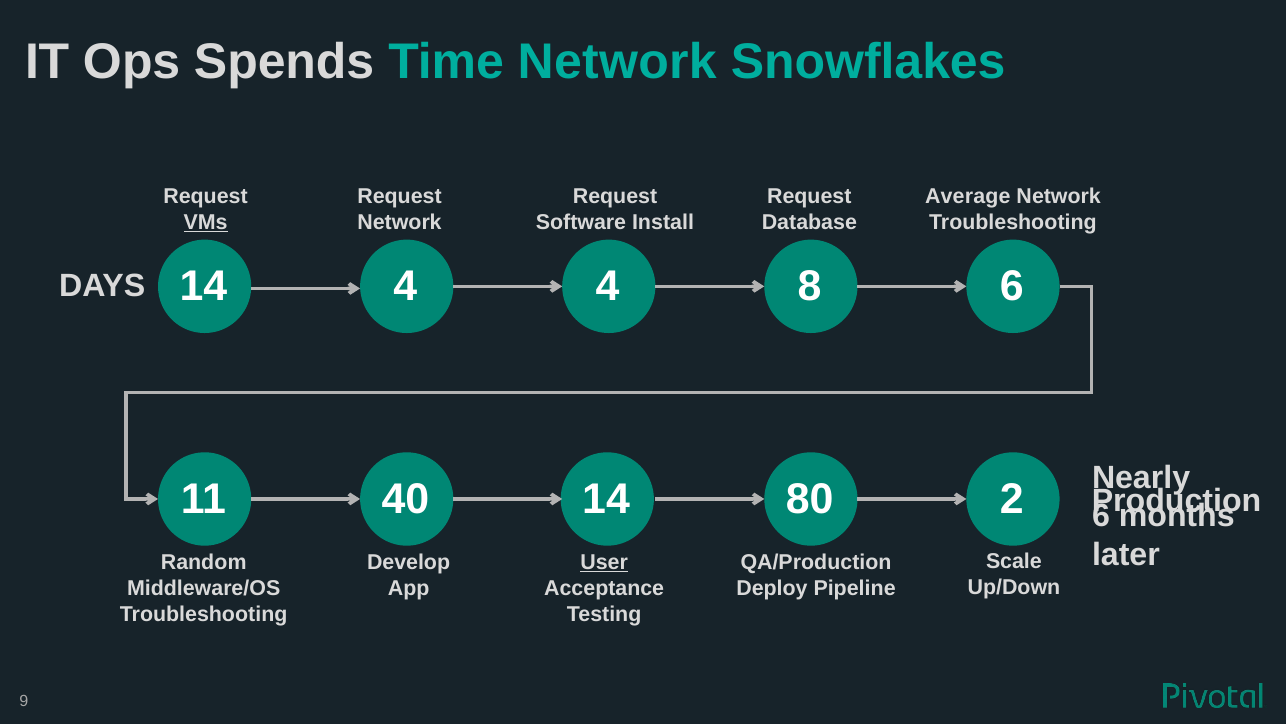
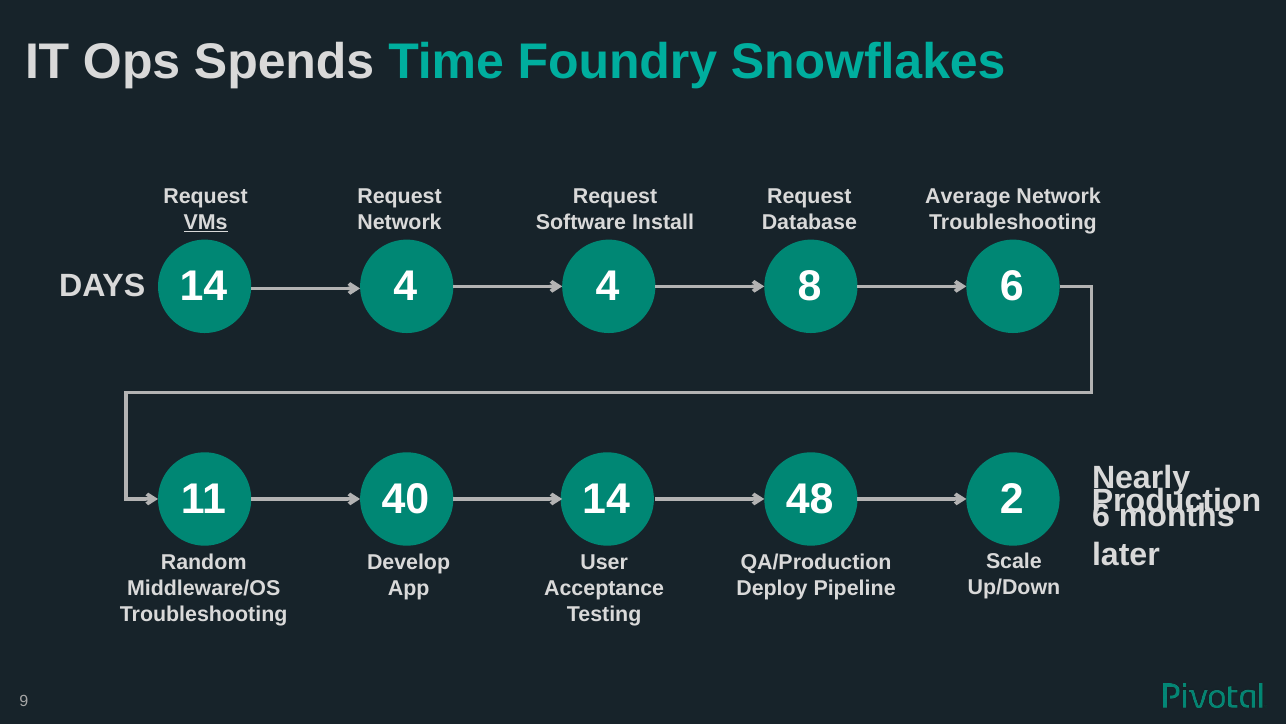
Time Network: Network -> Foundry (617, 62)
80: 80 -> 48 (810, 499)
User underline: present -> none (604, 562)
